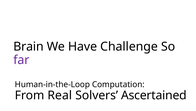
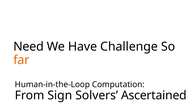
Brain: Brain -> Need (29, 46)
far colour: purple -> orange (21, 60)
Real: Real -> Sign (60, 95)
